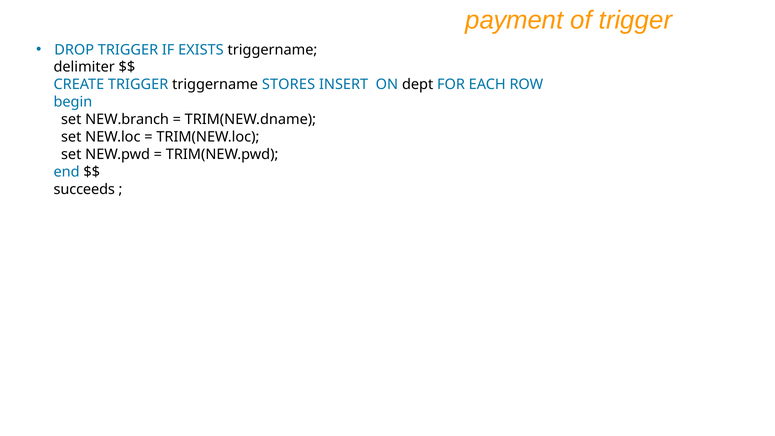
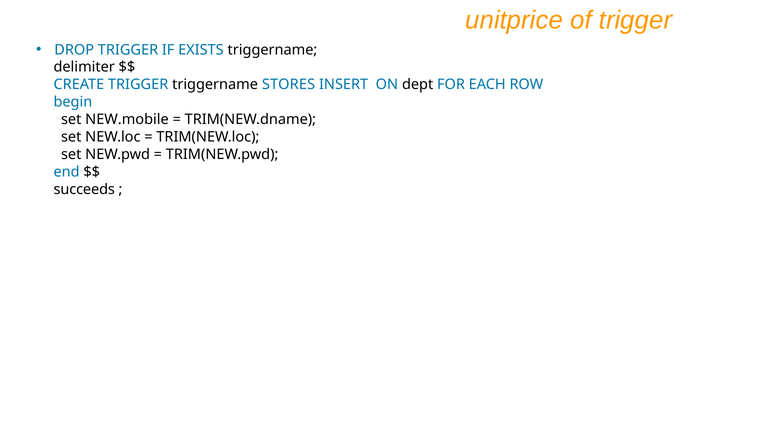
payment: payment -> unitprice (514, 20)
NEW.branch: NEW.branch -> NEW.mobile (127, 119)
